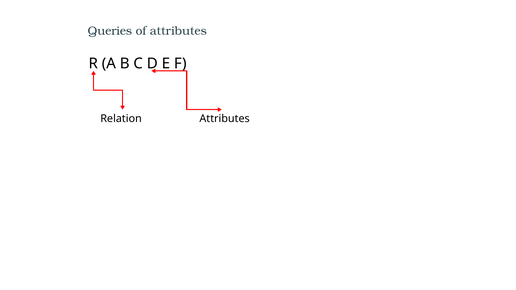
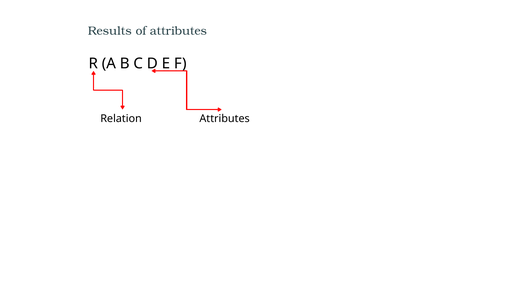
Queries: Queries -> Results (110, 31)
